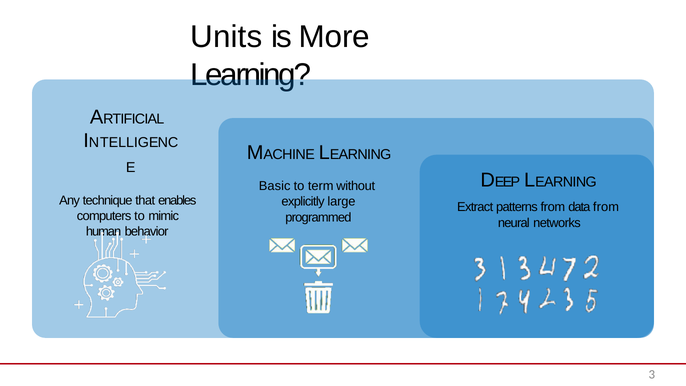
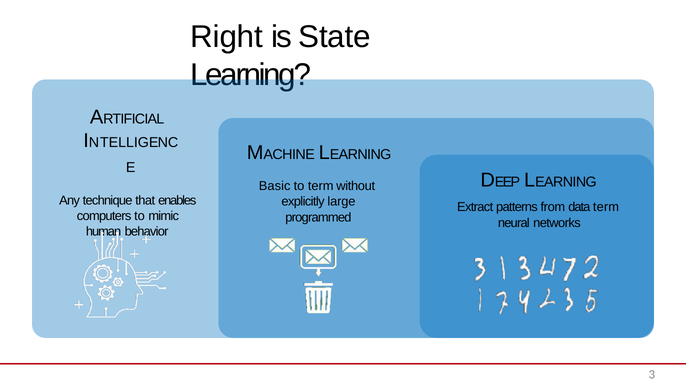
Units: Units -> Right (227, 37)
More: More -> State (334, 37)
data from: from -> term (606, 207)
